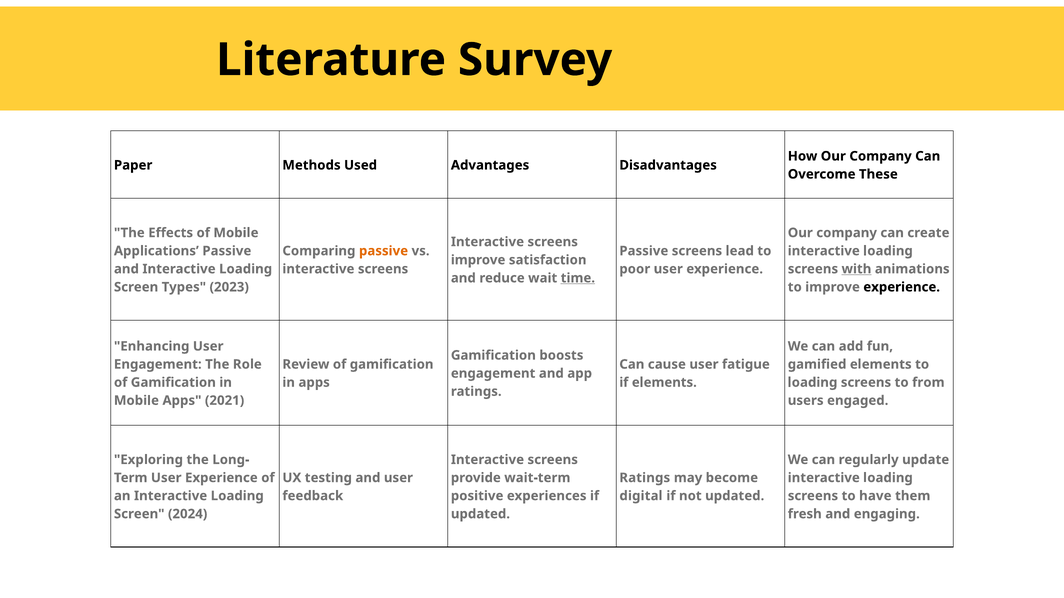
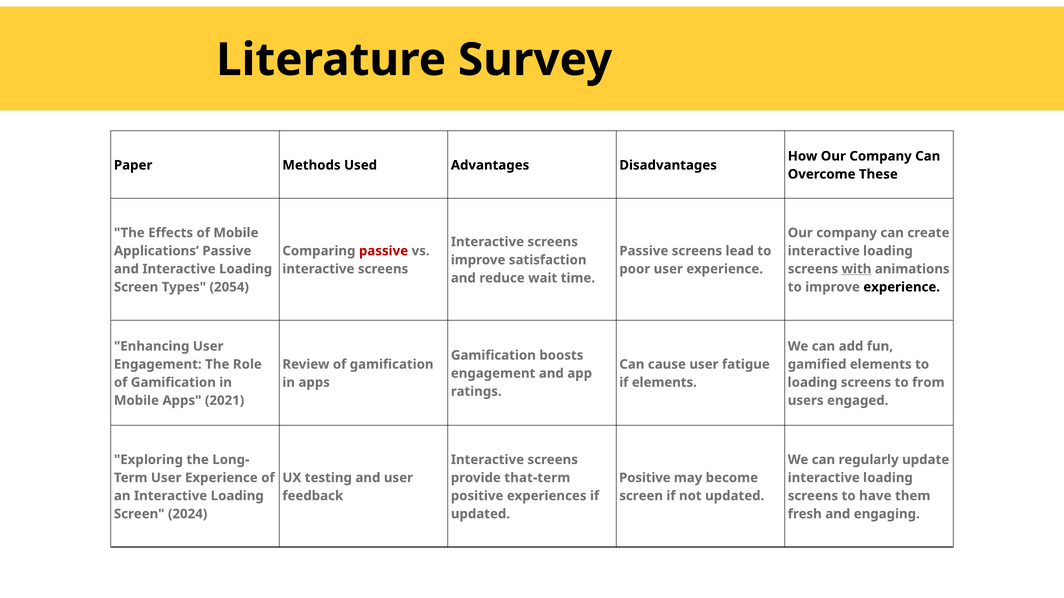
passive colour: orange -> red (384, 251)
time underline: present -> none (578, 278)
2023: 2023 -> 2054 (229, 287)
wait-term: wait-term -> that-term (537, 478)
Ratings: Ratings -> Positive (645, 478)
digital: digital -> screen (641, 496)
